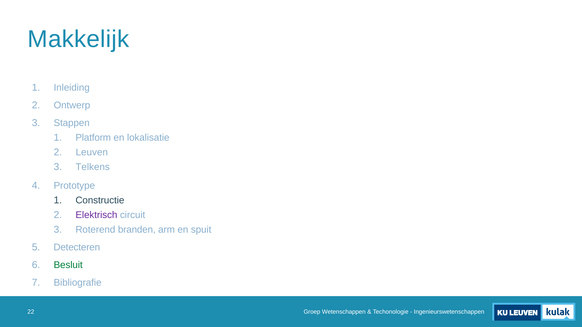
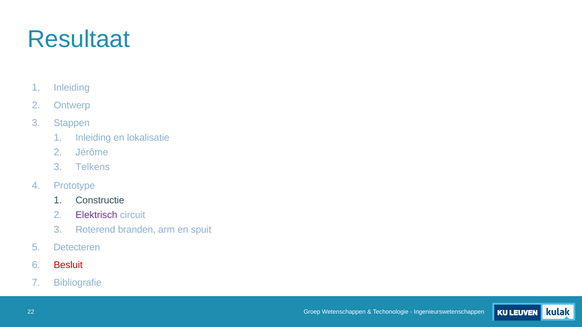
Makkelijk: Makkelijk -> Resultaat (79, 39)
Platform: Platform -> Inleiding (93, 138)
Leuven: Leuven -> Jérôme (92, 152)
Besluit colour: green -> red (68, 265)
